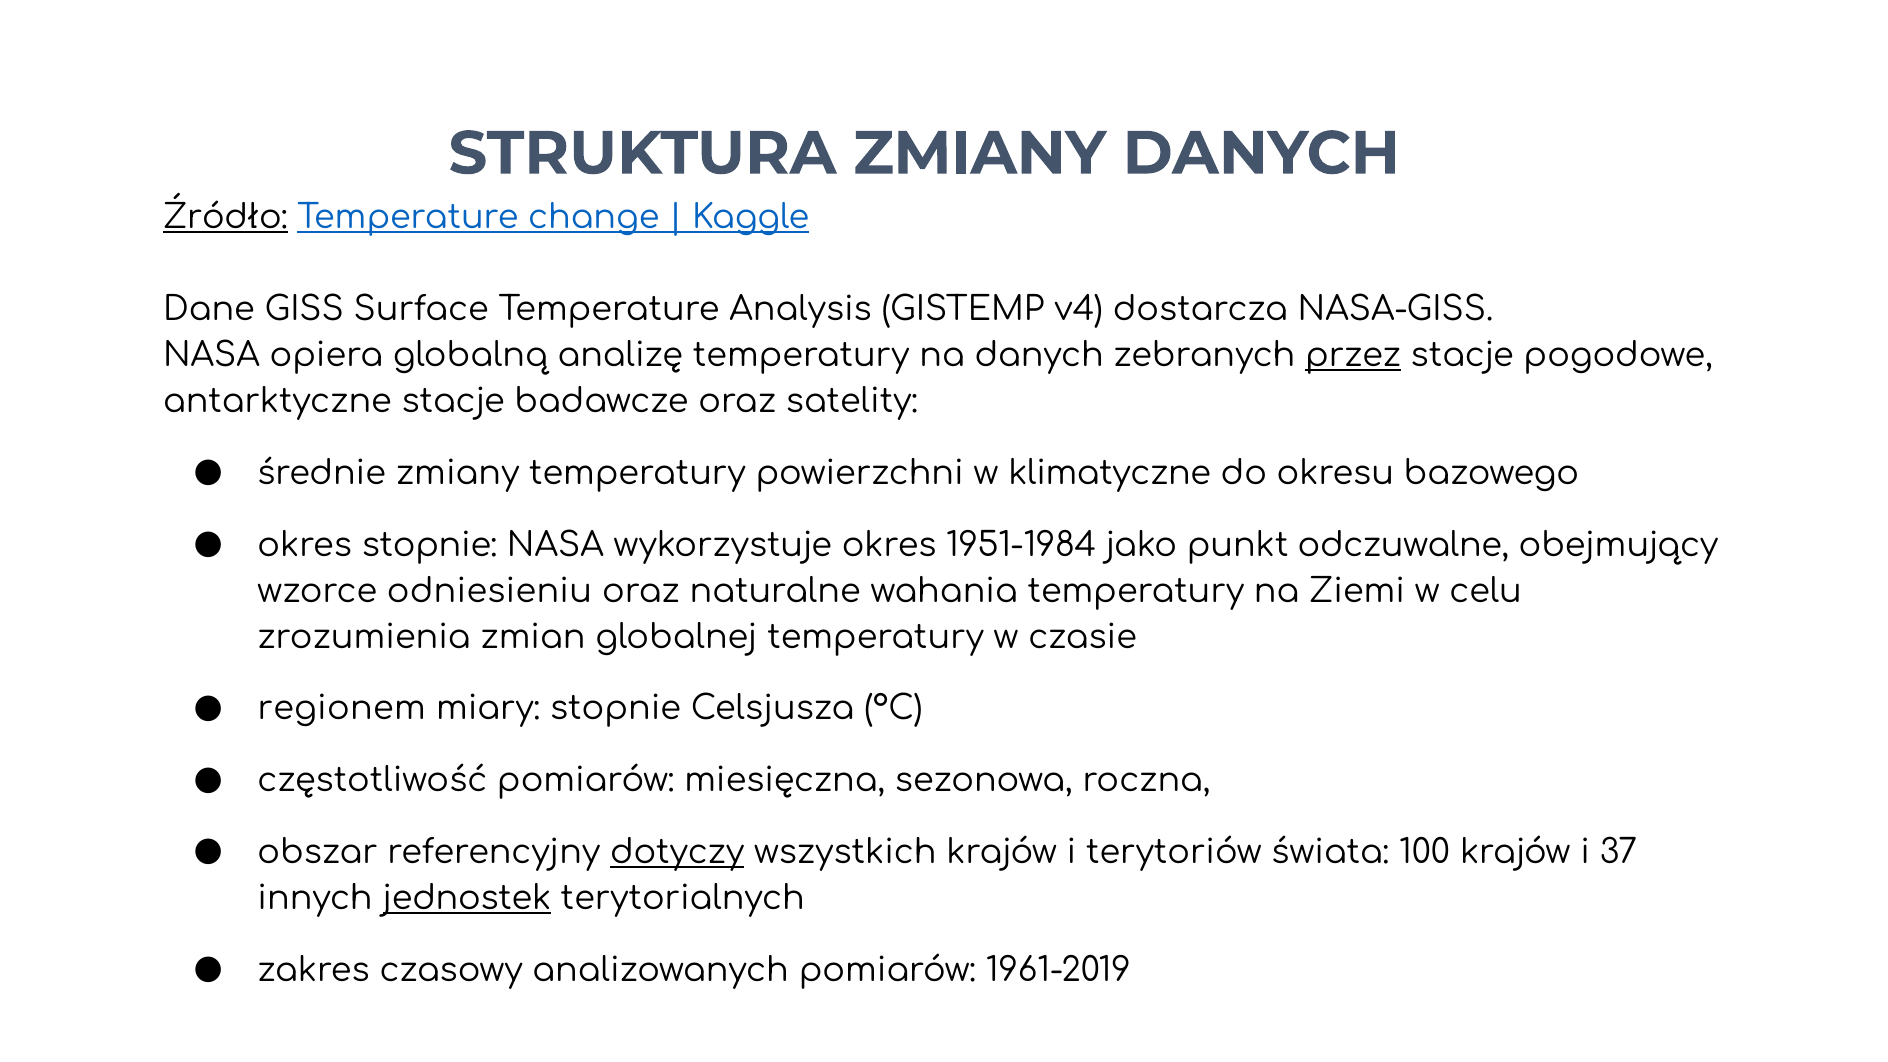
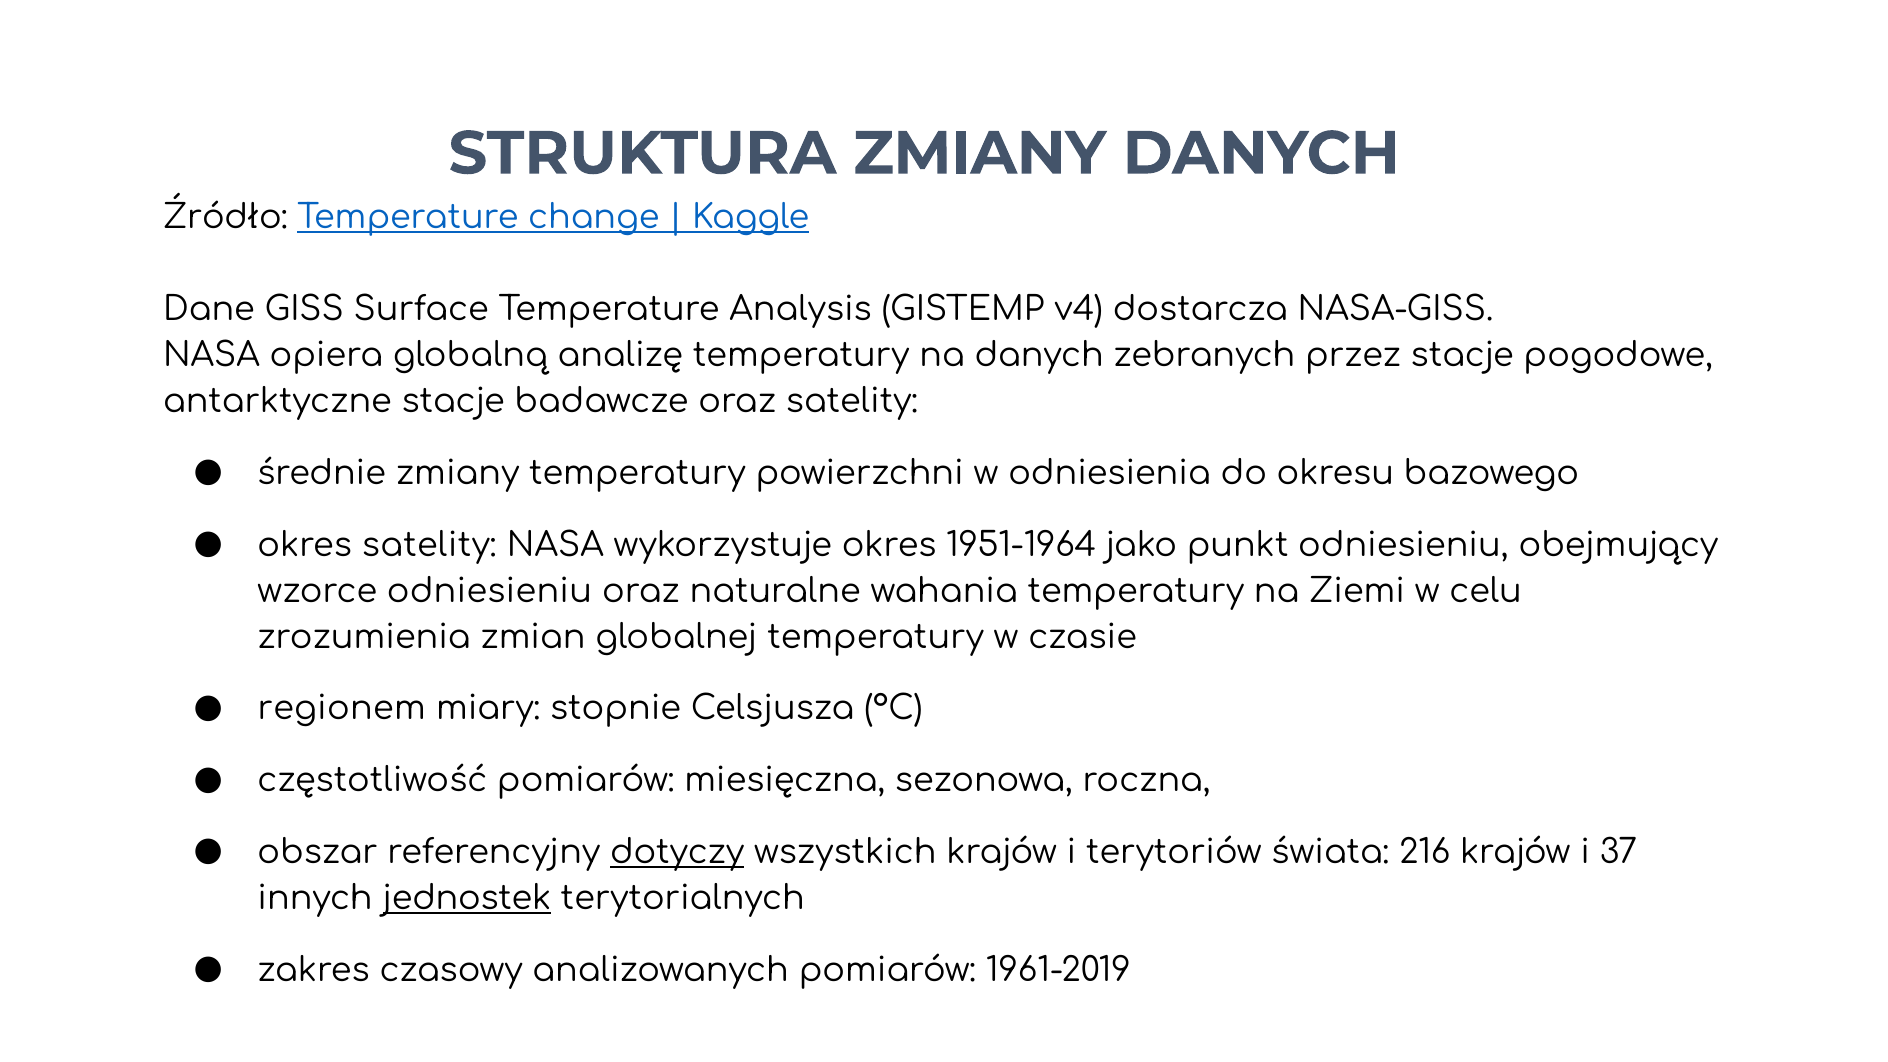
Źródło underline: present -> none (226, 217)
przez underline: present -> none (1353, 356)
klimatyczne: klimatyczne -> odniesienia (1110, 473)
okres stopnie: stopnie -> satelity (429, 545)
1951-1984: 1951-1984 -> 1951-1964 (1021, 545)
punkt odczuwalne: odczuwalne -> odniesieniu (1403, 545)
100: 100 -> 216 (1425, 852)
